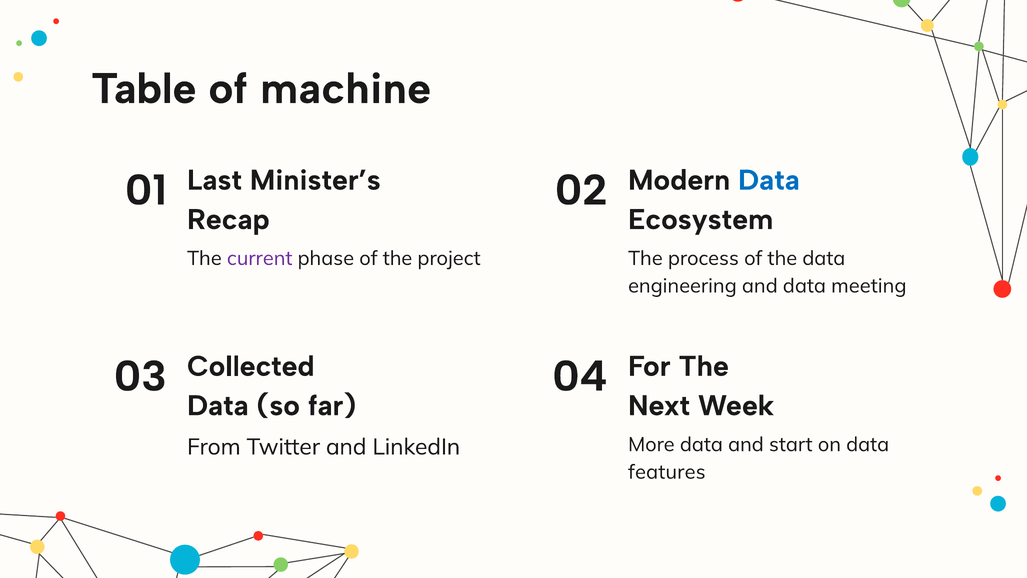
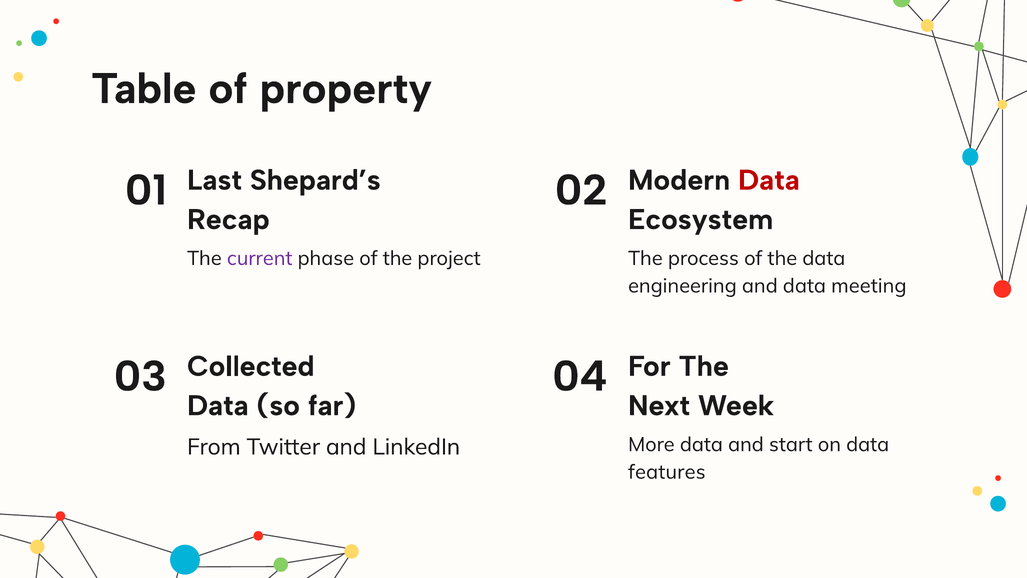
machine: machine -> property (346, 89)
Data colour: blue -> red (769, 180)
Minister’s: Minister’s -> Shepard’s (315, 180)
